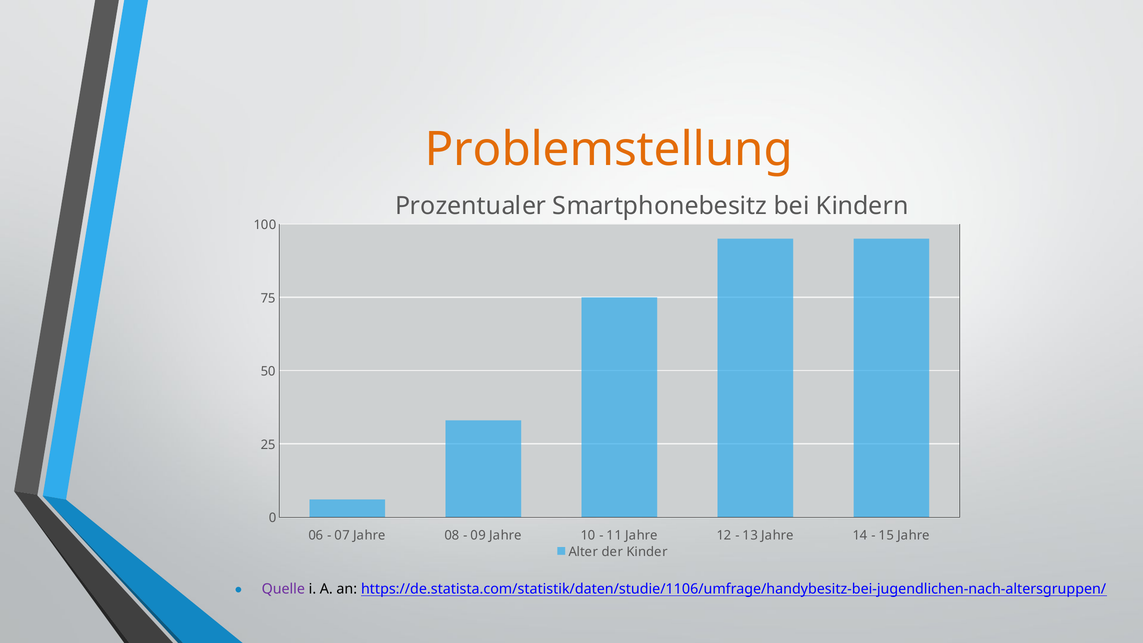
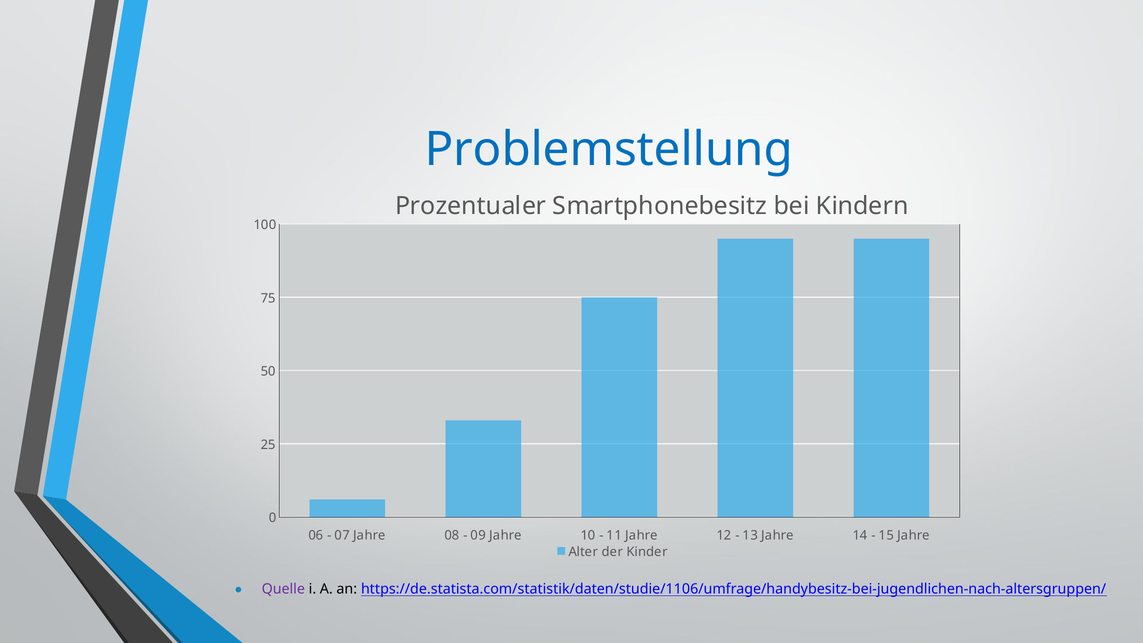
Problemstellung colour: orange -> blue (609, 150)
